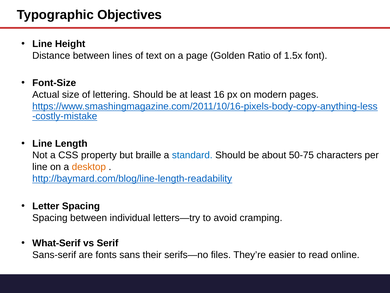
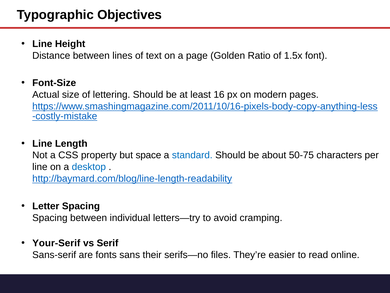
braille: braille -> space (148, 155)
desktop colour: orange -> blue (89, 167)
What-Serif: What-Serif -> Your-Serif (56, 243)
